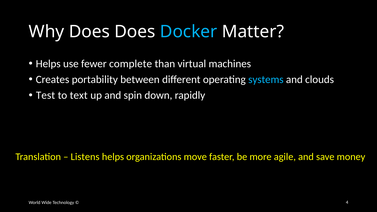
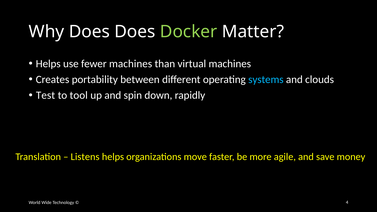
Docker colour: light blue -> light green (189, 32)
fewer complete: complete -> machines (131, 64)
text: text -> tool (79, 95)
